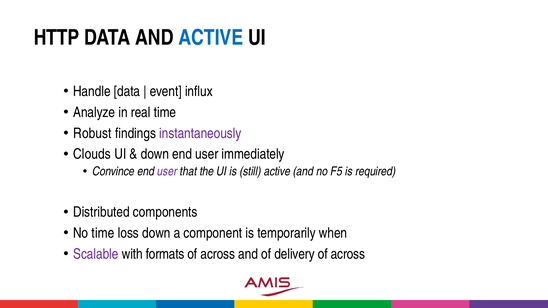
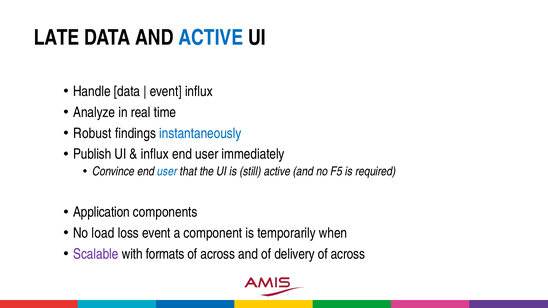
HTTP: HTTP -> LATE (57, 38)
instantaneously colour: purple -> blue (200, 133)
Clouds: Clouds -> Publish (92, 154)
down: down -> influx (155, 154)
user colour: purple -> blue (167, 171)
Distributed: Distributed -> Application (101, 212)
No time: time -> load (103, 233)
loss down: down -> event (156, 233)
